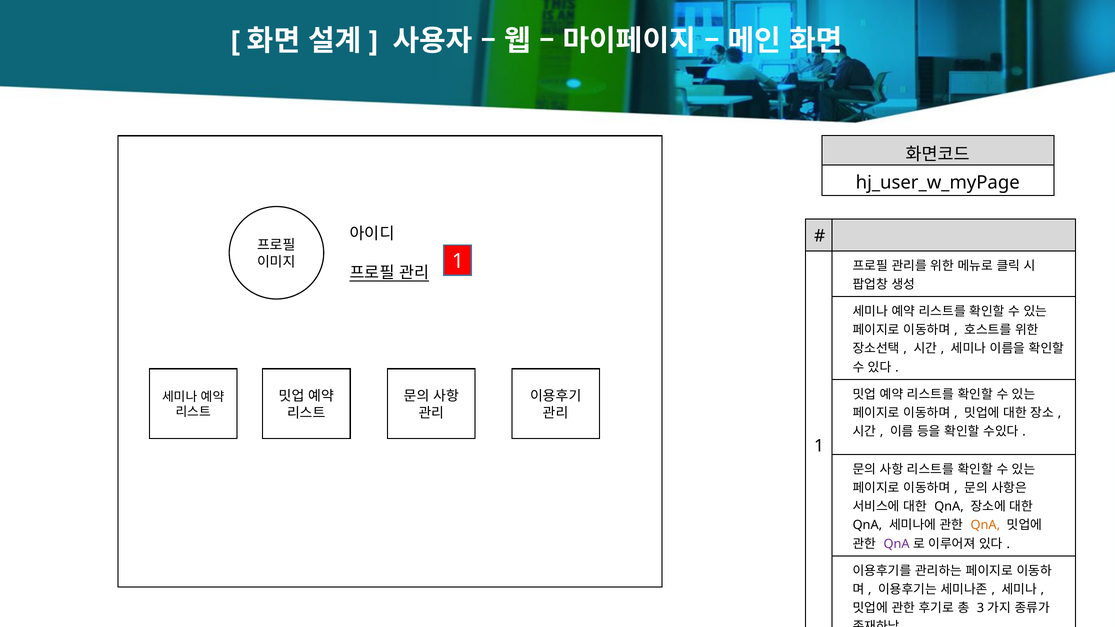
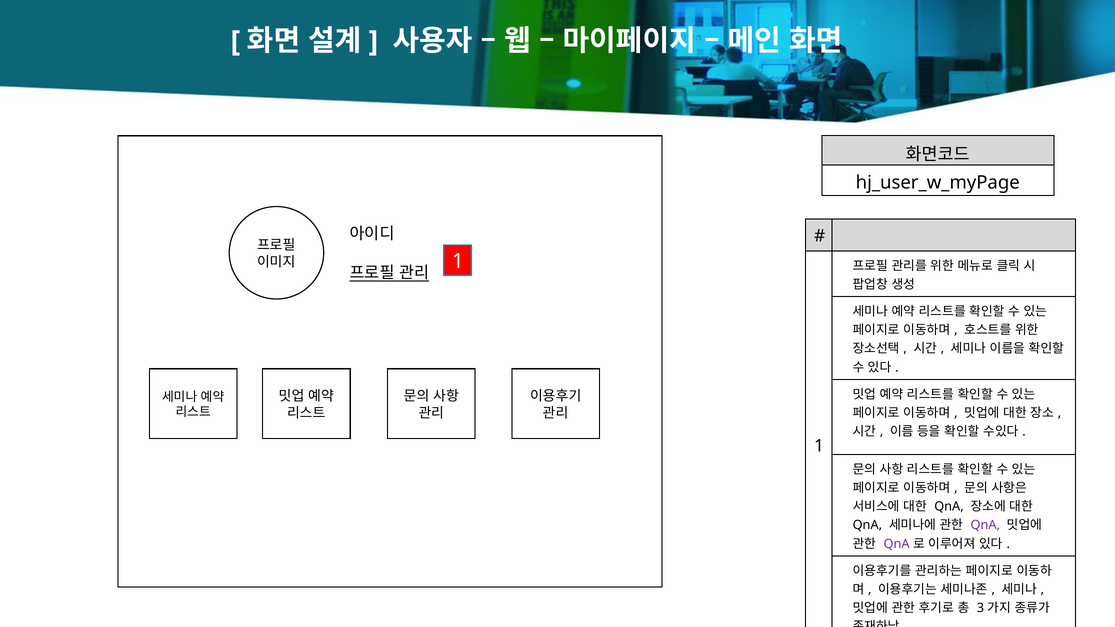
QnA colour: orange -> purple (985, 525)
